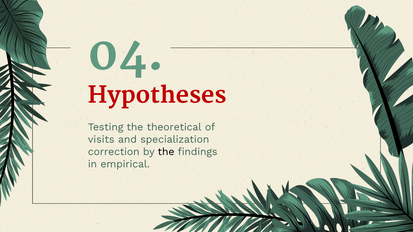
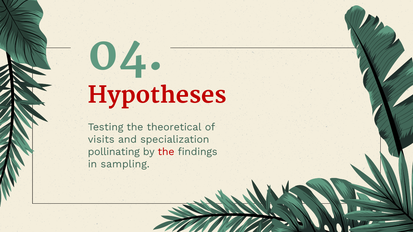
correction: correction -> pollinating (114, 152)
the colour: black -> red (166, 152)
empirical: empirical -> sampling (125, 164)
